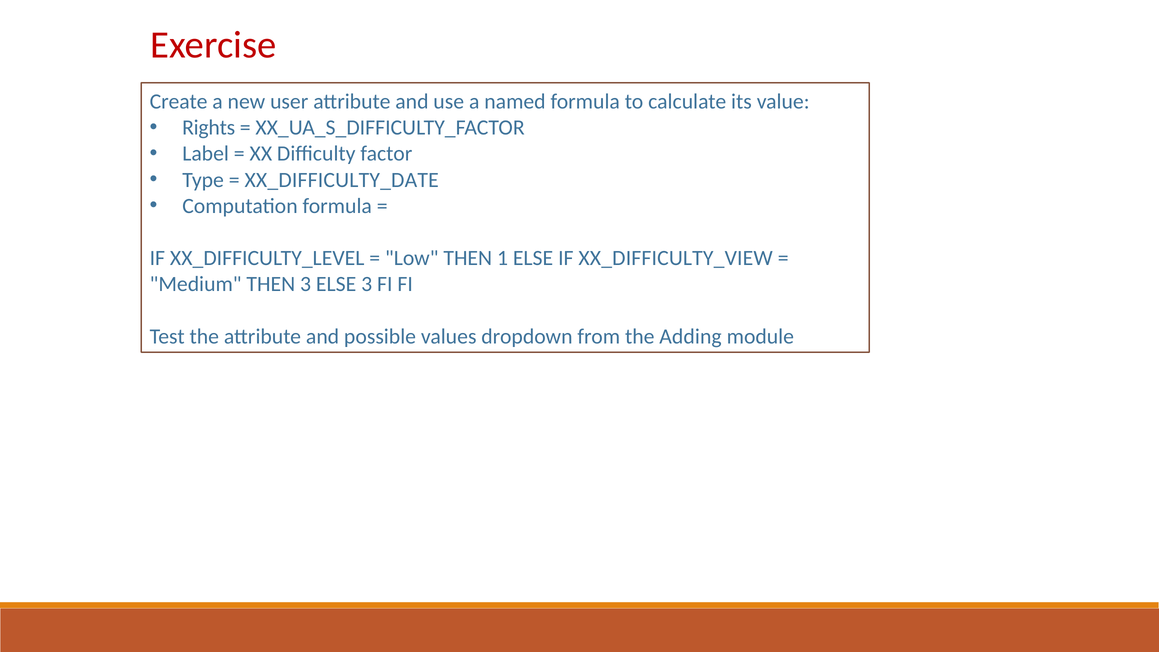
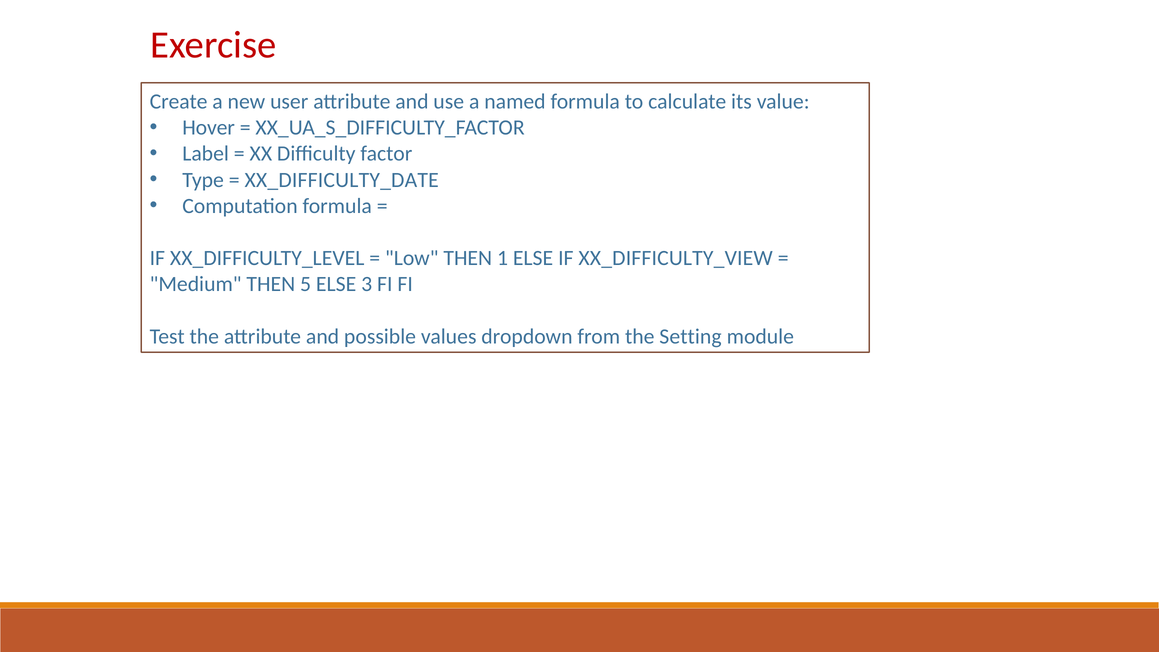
Rights: Rights -> Hover (209, 128)
THEN 3: 3 -> 5 (306, 284)
Adding: Adding -> Setting (691, 336)
